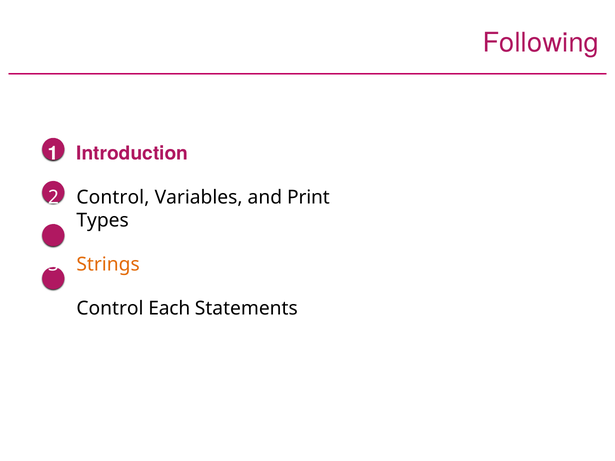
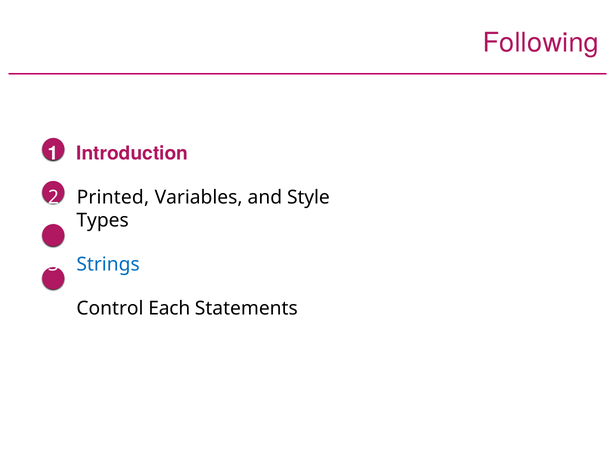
Control: Control -> Printed (113, 198)
Print: Print -> Style (308, 198)
Strings colour: orange -> blue (108, 265)
